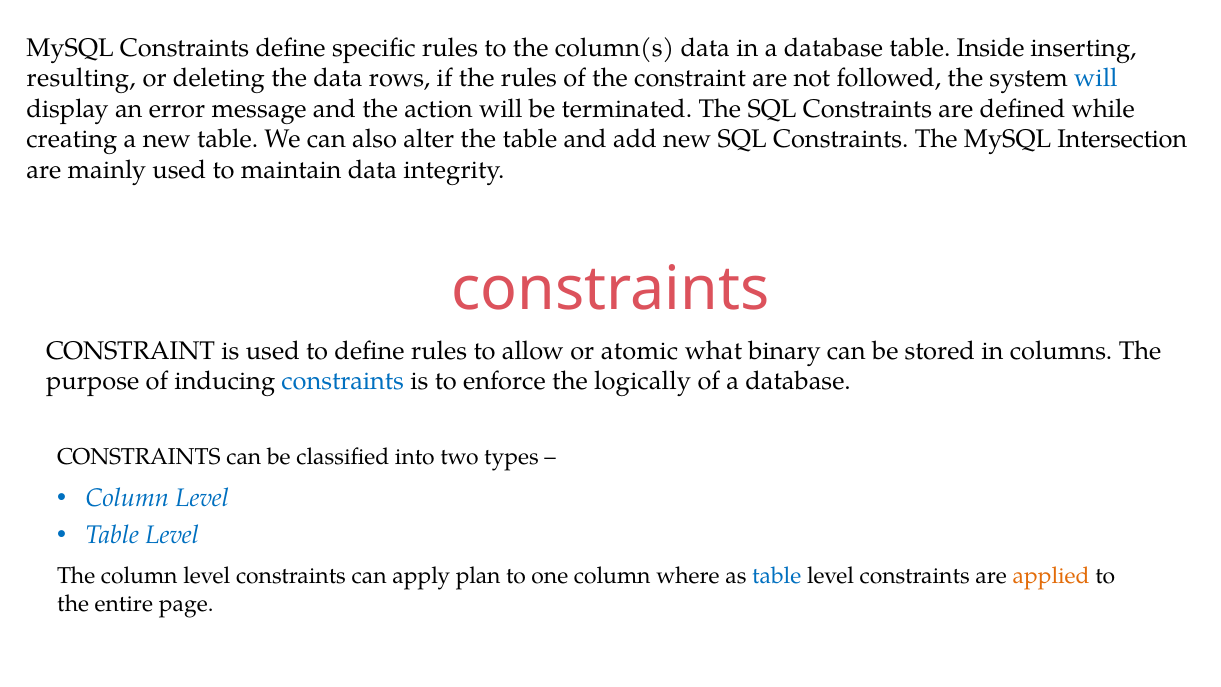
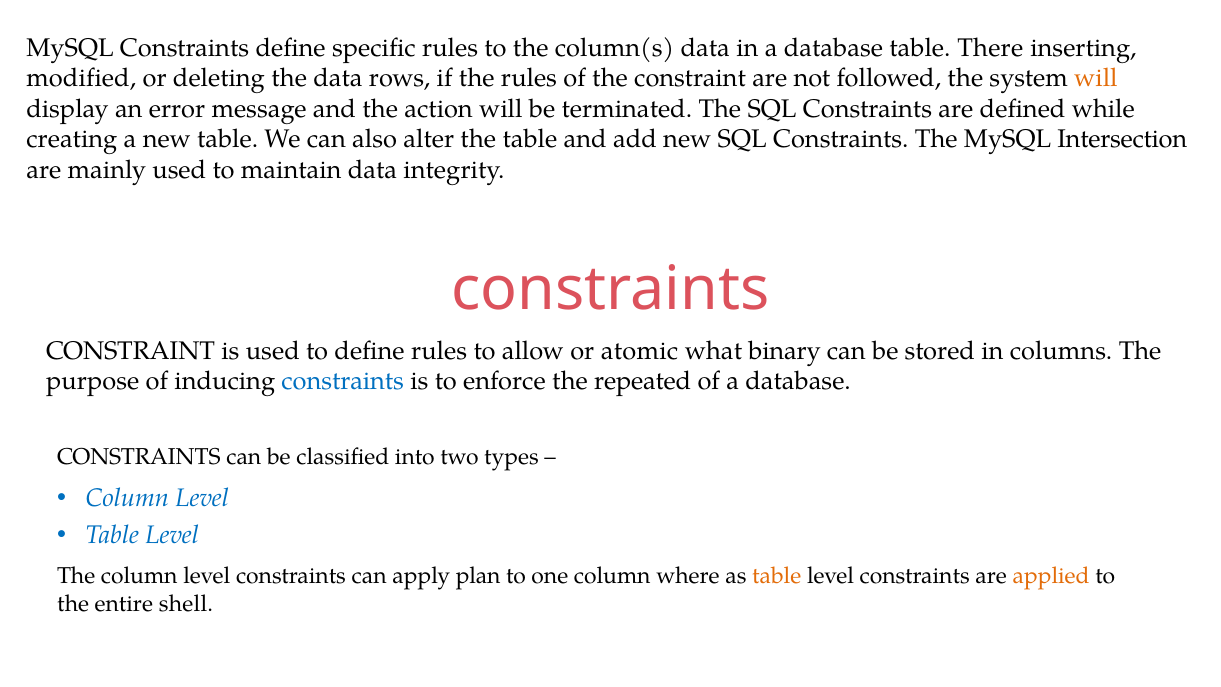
Inside: Inside -> There (990, 48)
resulting: resulting -> modified (81, 78)
will colour: blue -> orange (1096, 78)
logically: logically -> repeated (643, 381)
table colour: blue -> orange (777, 576)
page: page -> shell (186, 603)
